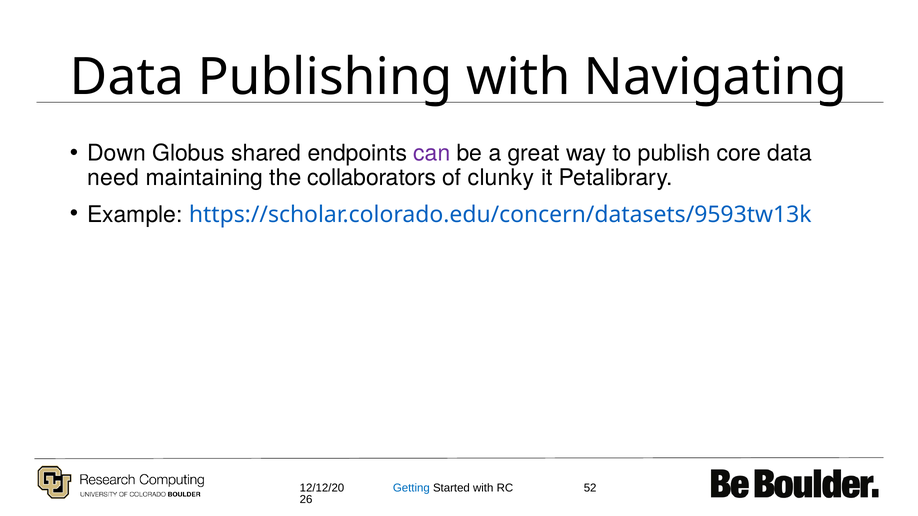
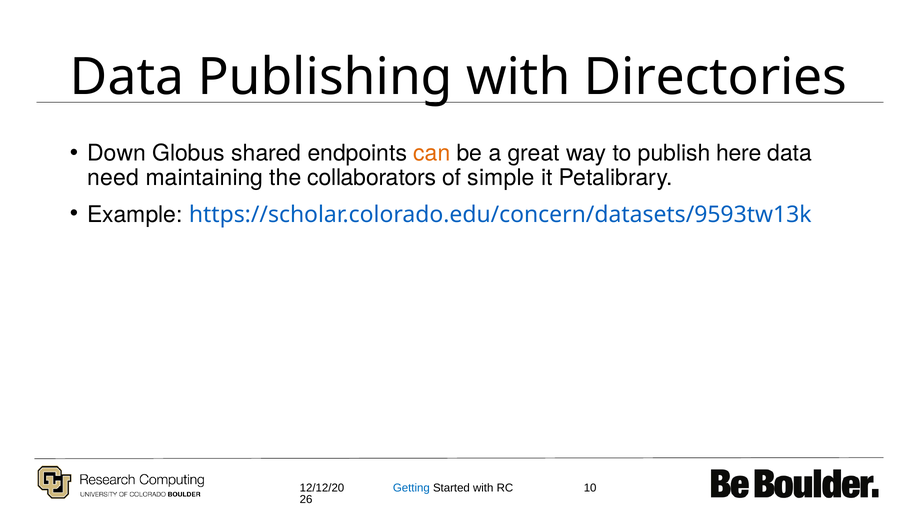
Navigating: Navigating -> Directories (716, 77)
can colour: purple -> orange (432, 153)
core: core -> here (739, 153)
clunky: clunky -> simple (501, 178)
52: 52 -> 10 (590, 489)
